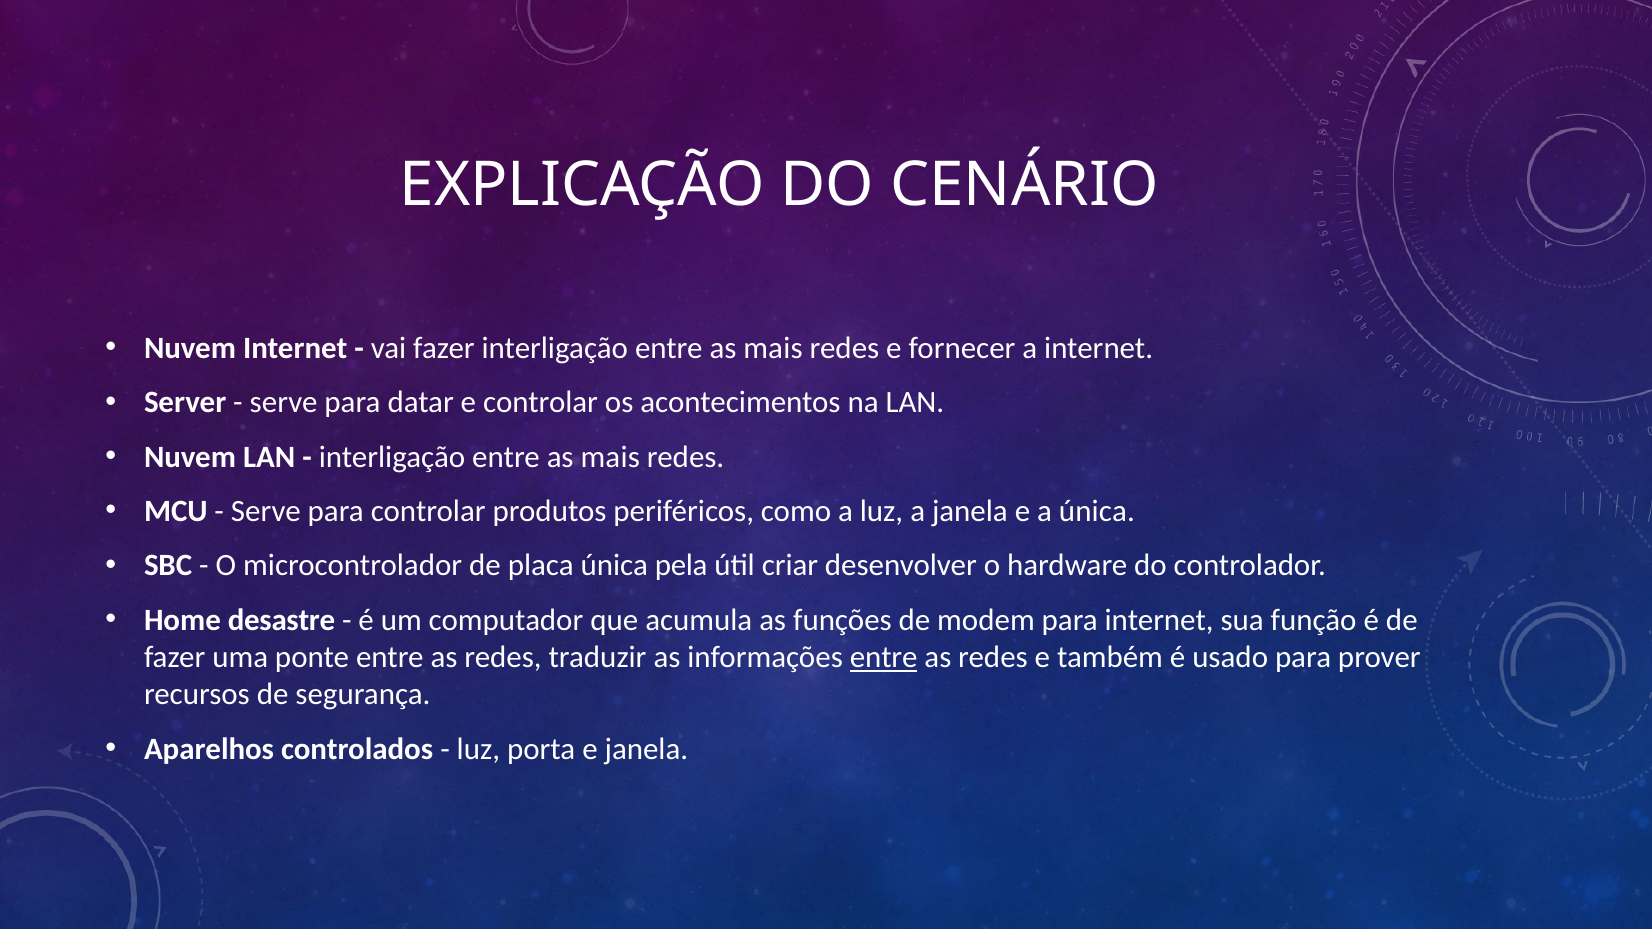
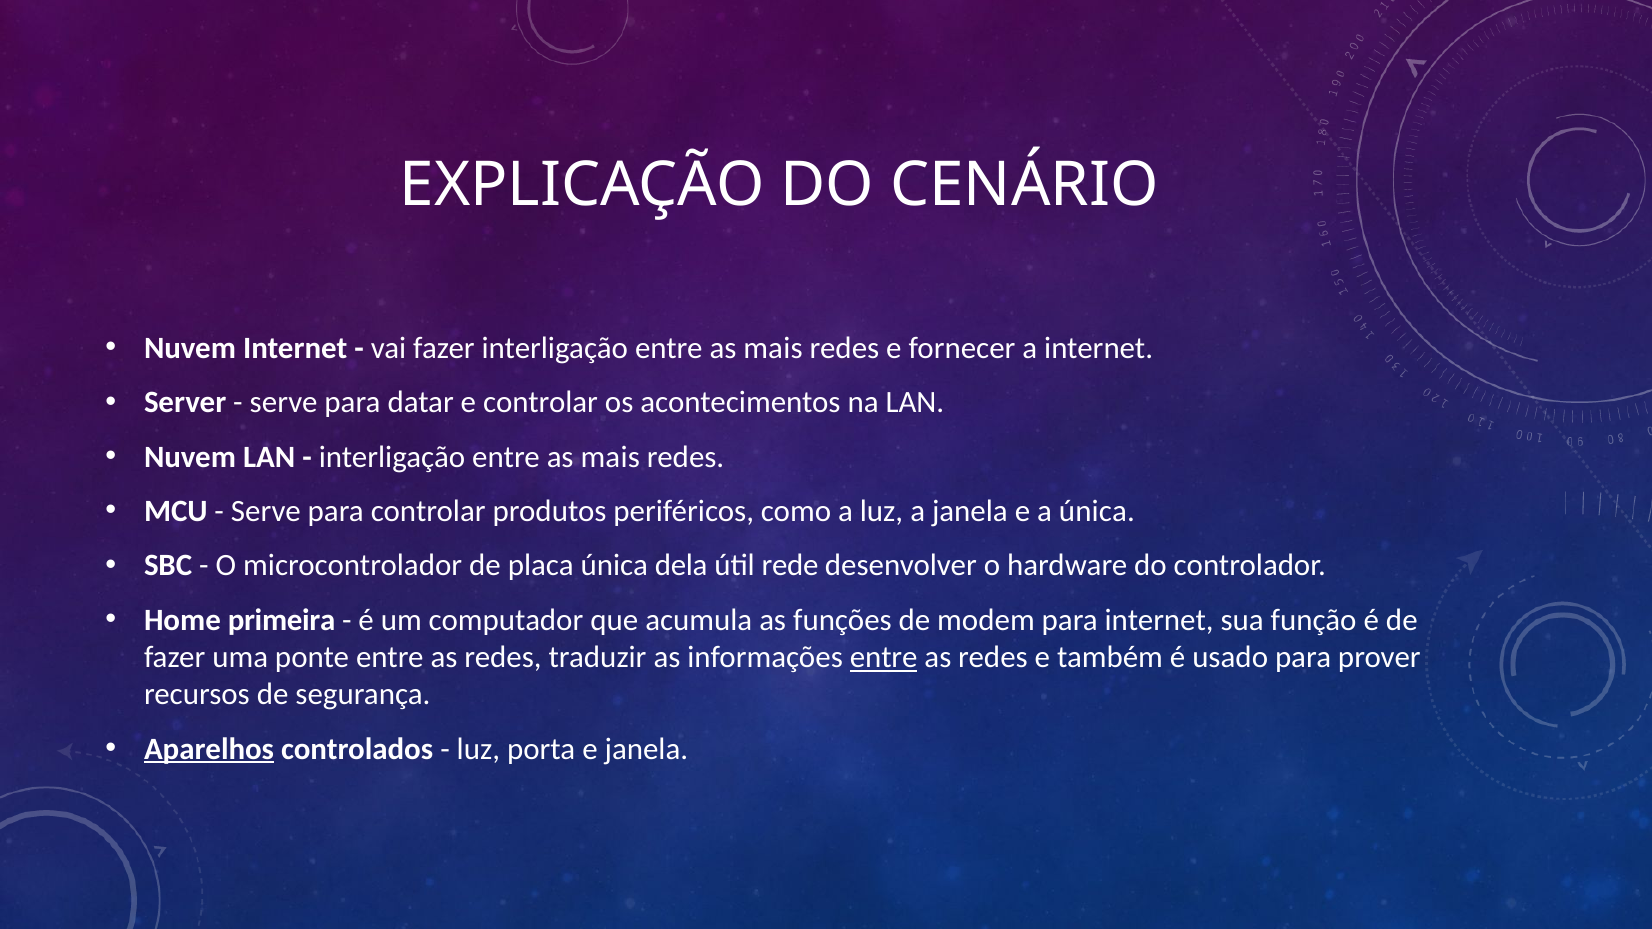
pela: pela -> dela (681, 566)
criar: criar -> rede (790, 566)
desastre: desastre -> primeira (282, 620)
Aparelhos underline: none -> present (209, 749)
